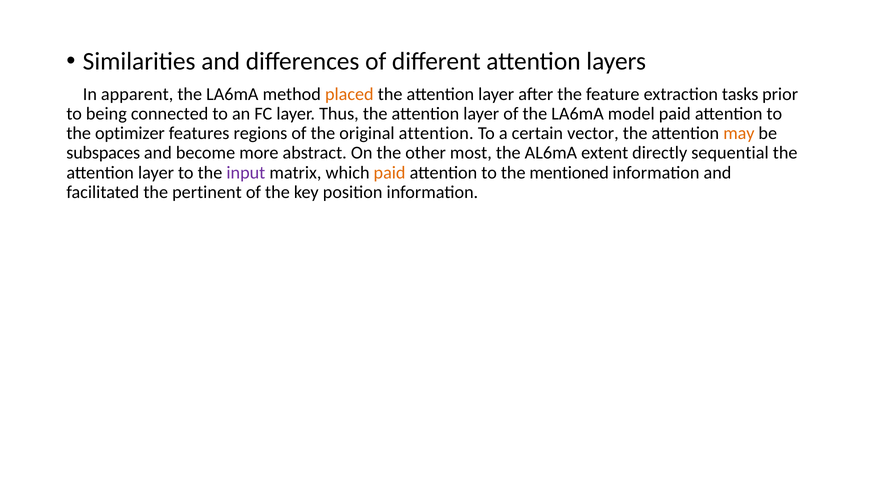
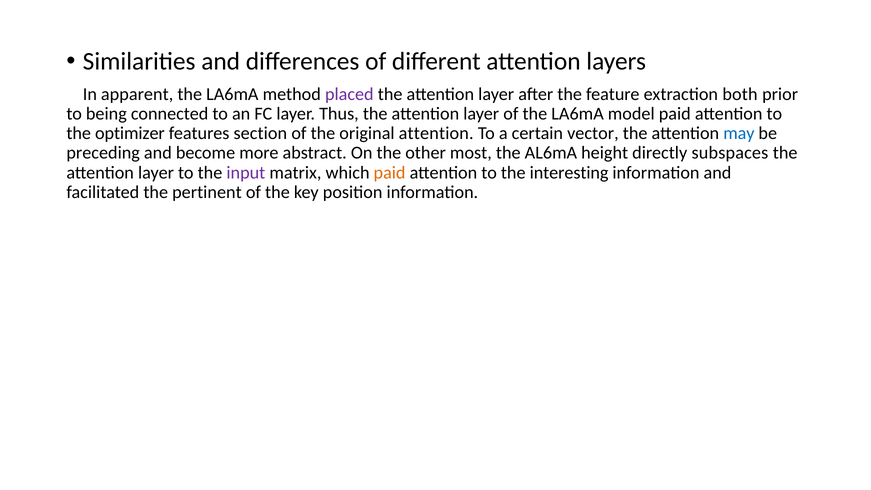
placed colour: orange -> purple (349, 94)
tasks: tasks -> both (740, 94)
regions: regions -> section (260, 133)
may colour: orange -> blue (739, 133)
subspaces: subspaces -> preceding (103, 153)
extent: extent -> height (605, 153)
sequential: sequential -> subspaces (730, 153)
mentioned: mentioned -> interesting (569, 173)
